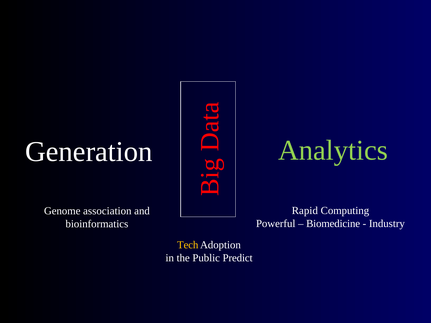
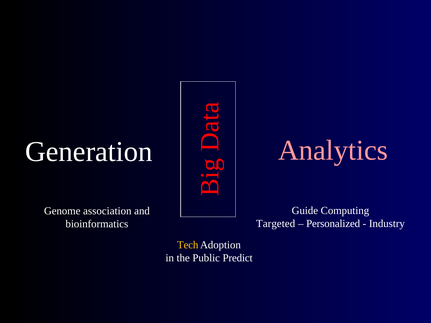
Analytics colour: light green -> pink (333, 151)
Rapid: Rapid -> Guide (305, 211)
Powerful: Powerful -> Targeted (276, 224)
Biomedicine: Biomedicine -> Personalized (333, 224)
